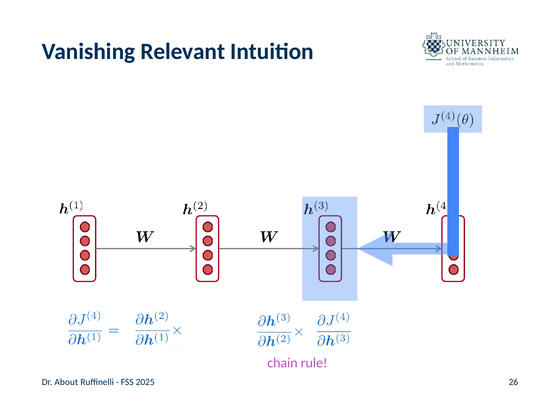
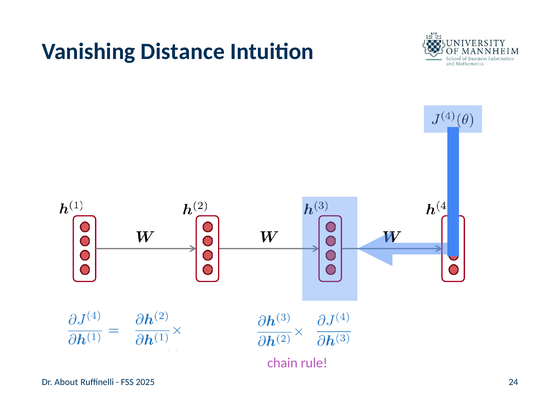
Relevant: Relevant -> Distance (183, 51)
26: 26 -> 24 (513, 382)
